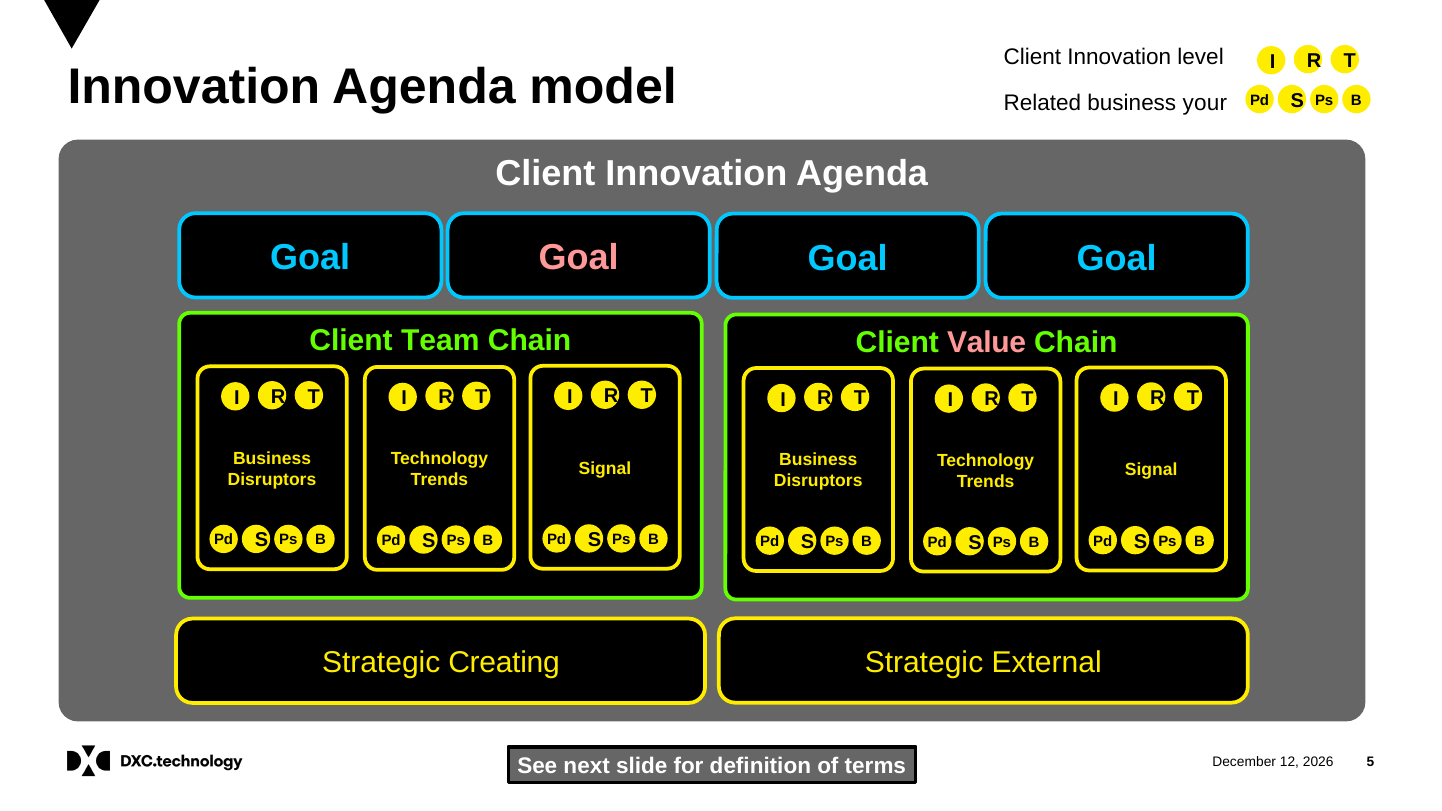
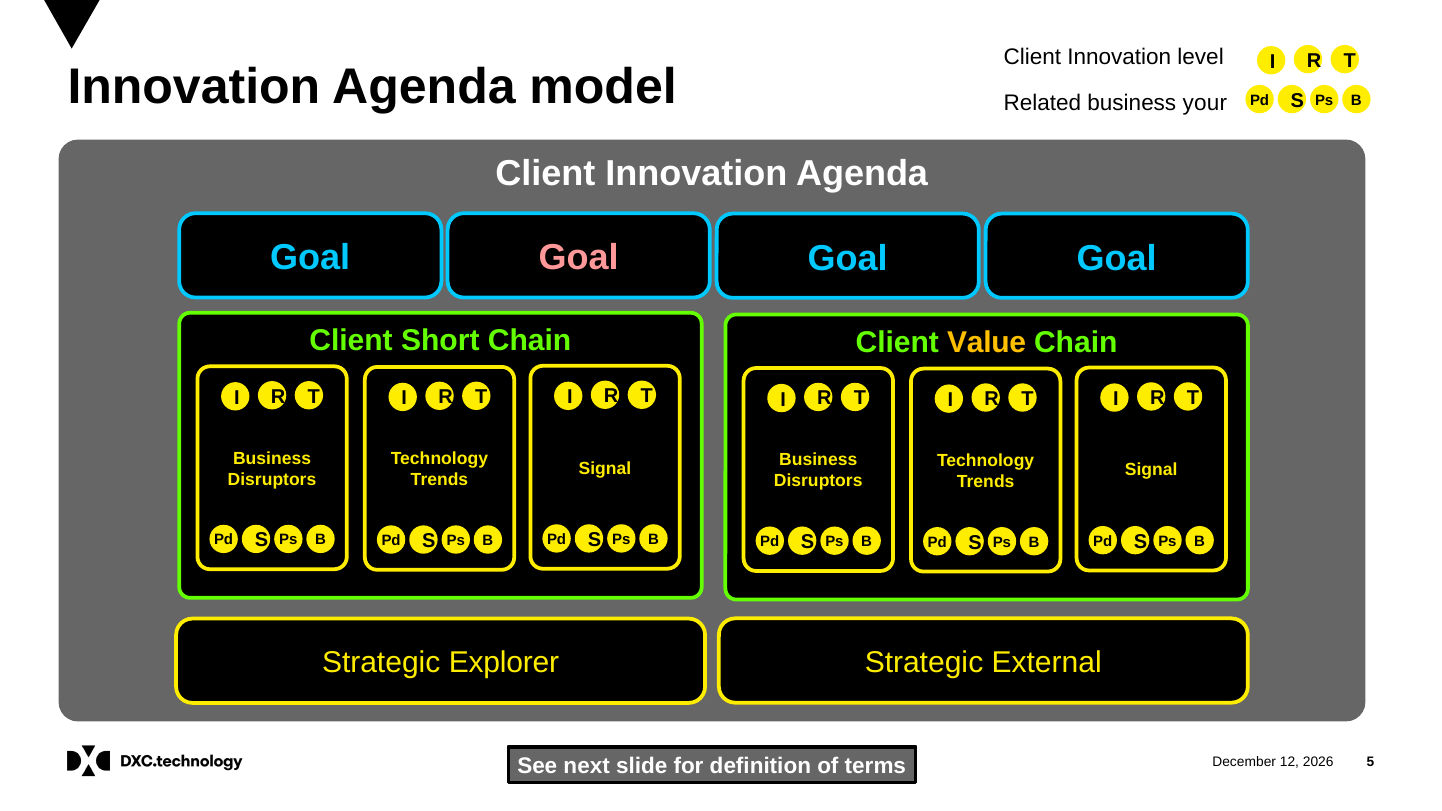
Team: Team -> Short (440, 341)
Value colour: pink -> yellow (987, 342)
Creating: Creating -> Explorer (504, 663)
